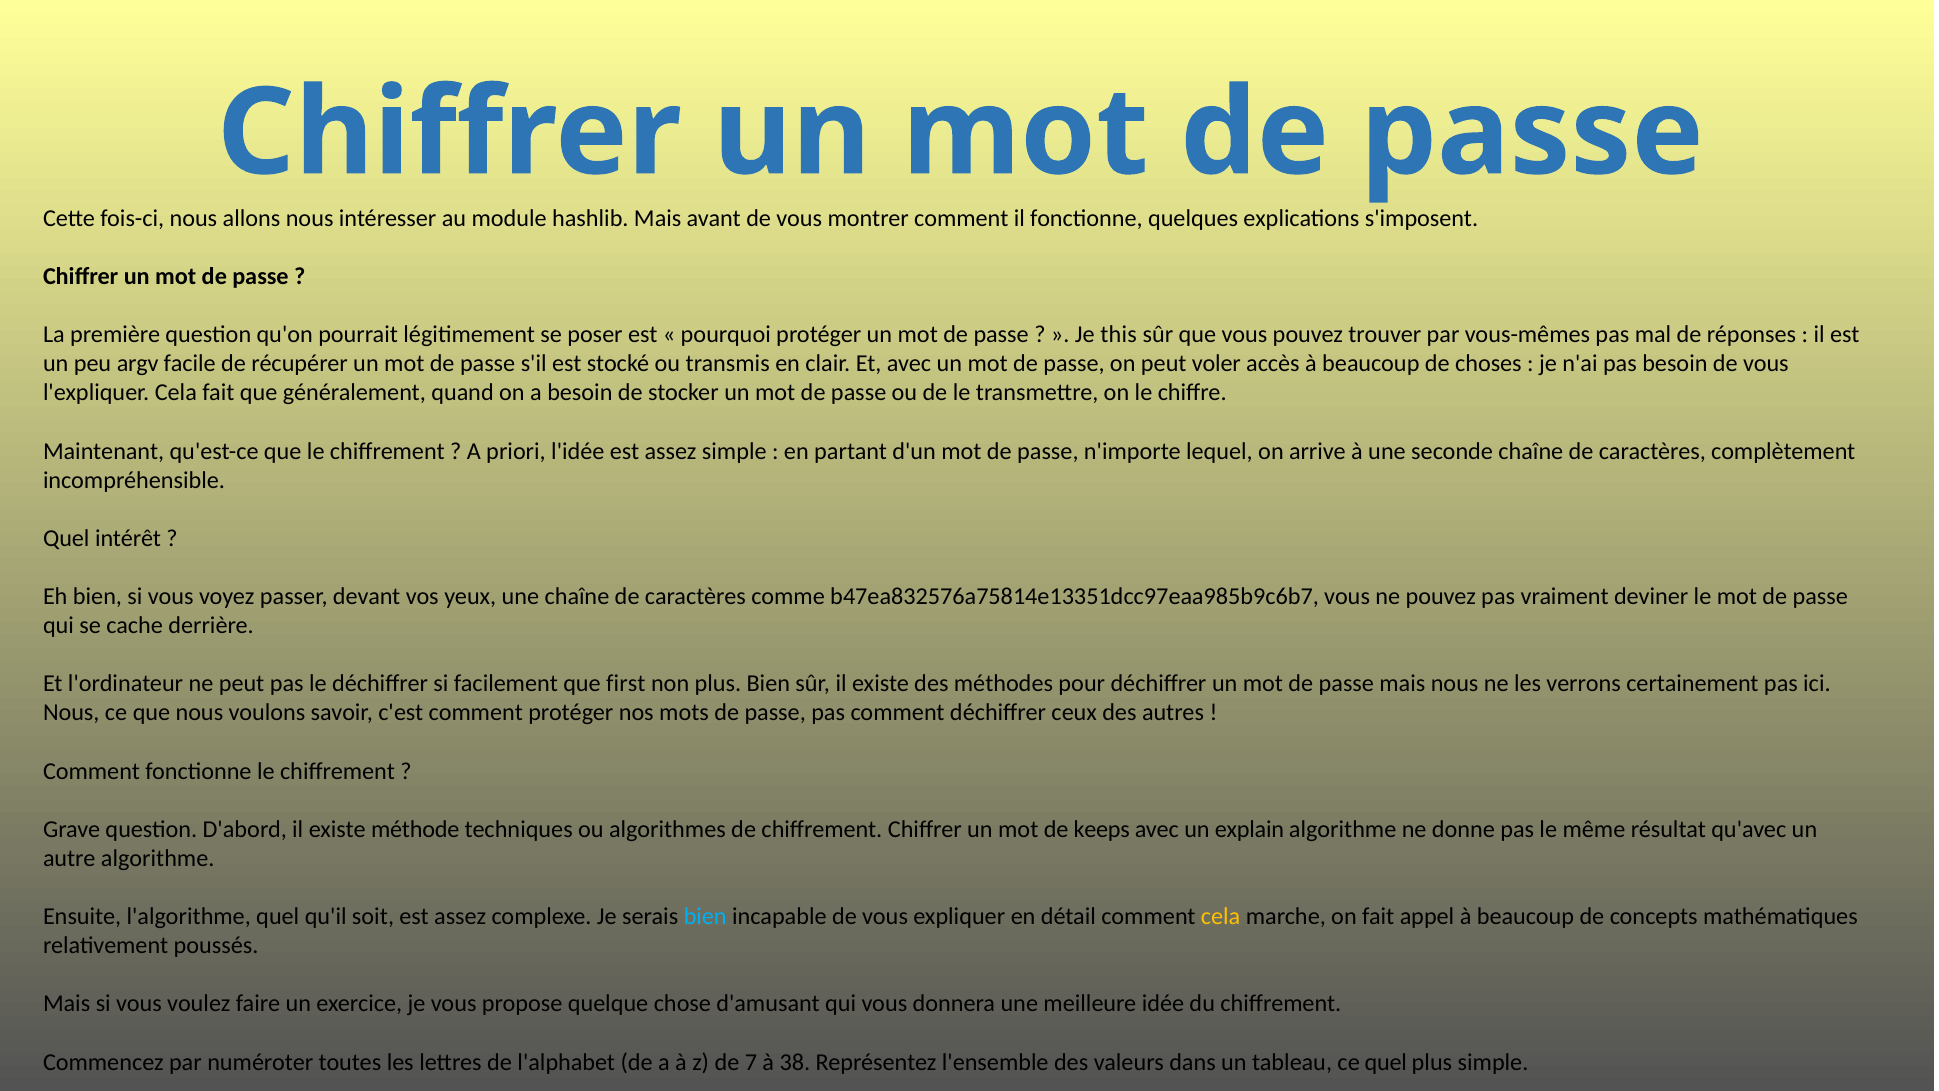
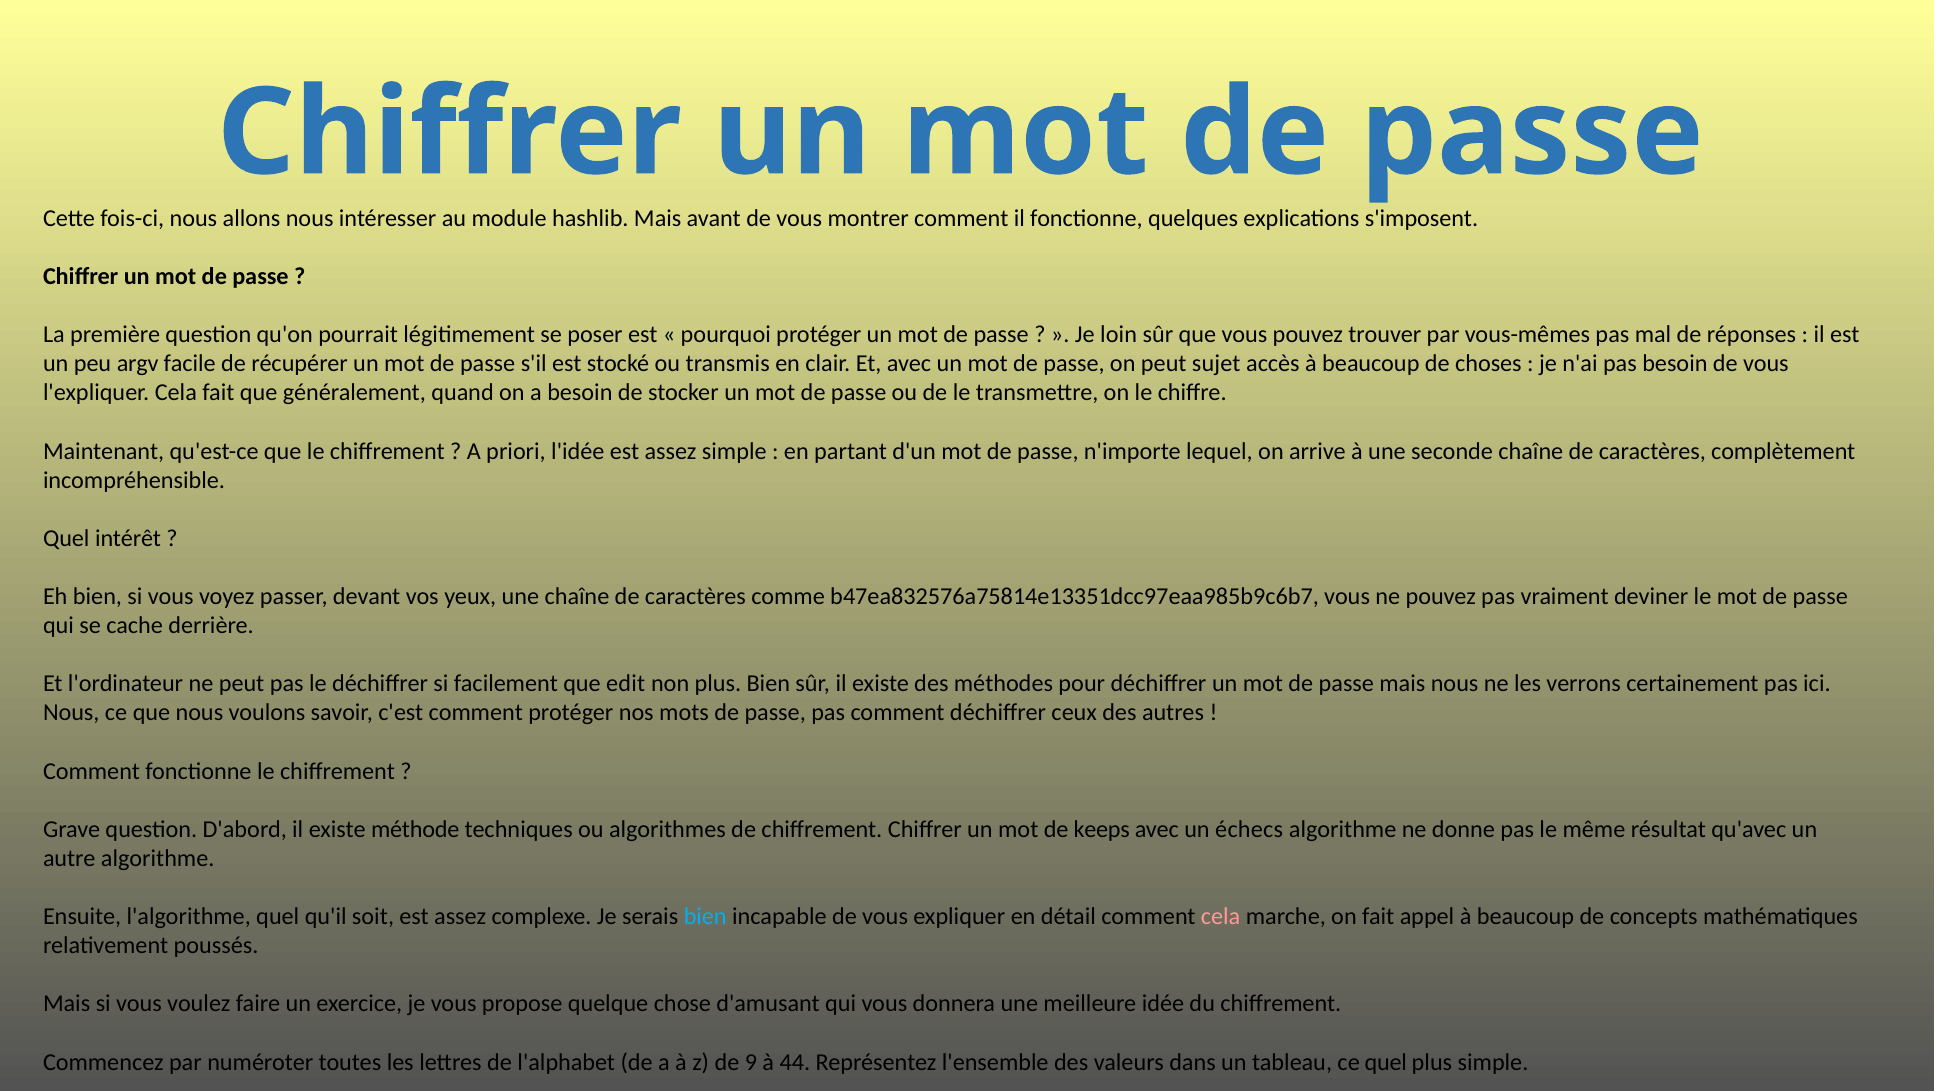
this: this -> loin (1119, 335)
voler: voler -> sujet (1216, 364)
first: first -> edit (626, 684)
explain: explain -> échecs (1249, 829)
cela colour: yellow -> pink (1221, 916)
7: 7 -> 9 (751, 1062)
38: 38 -> 44 (795, 1062)
